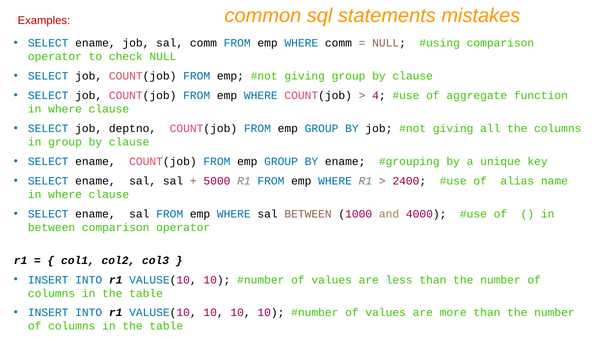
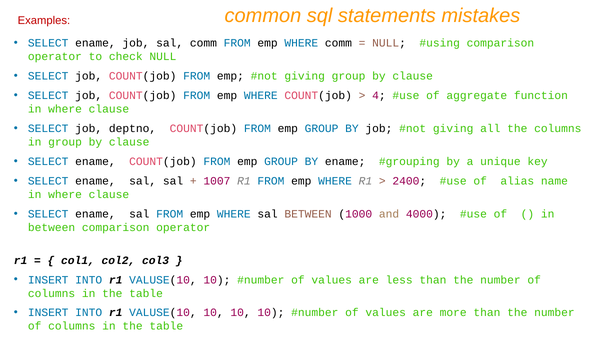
5000: 5000 -> 1007 (217, 181)
